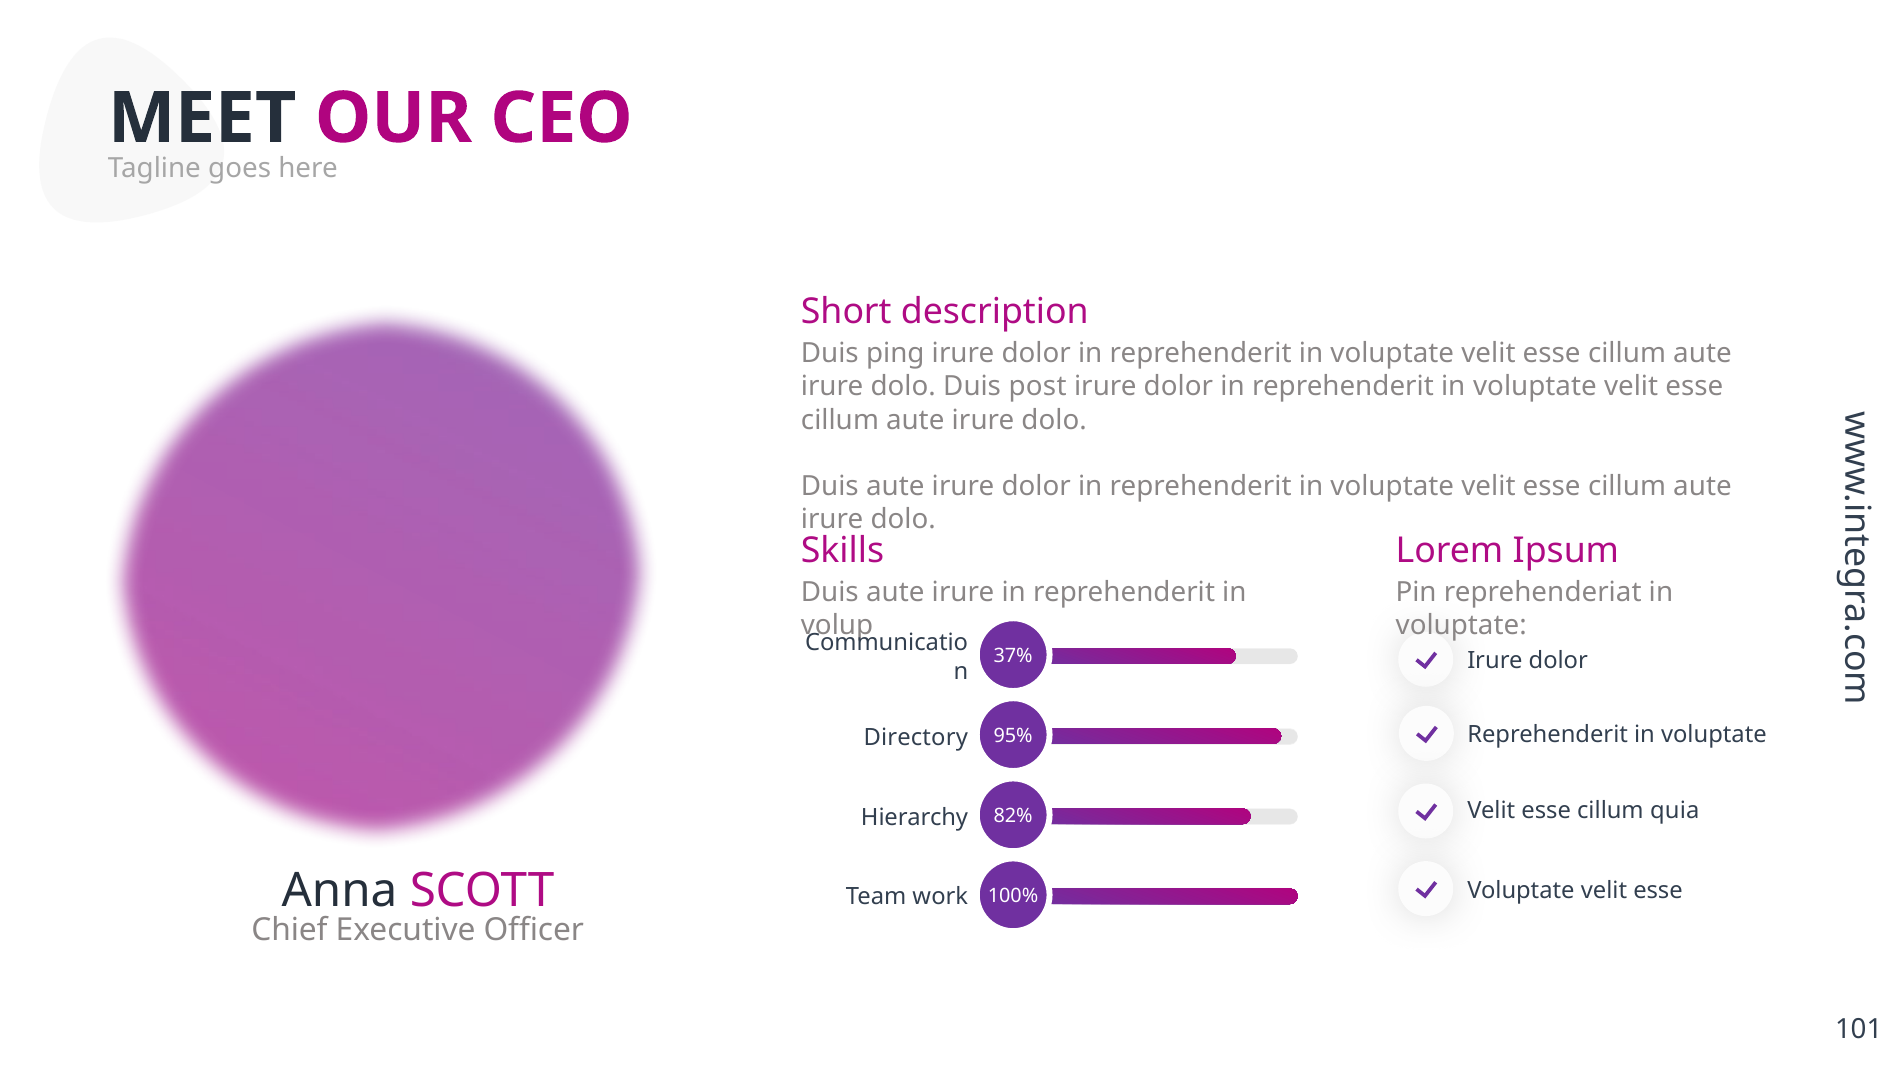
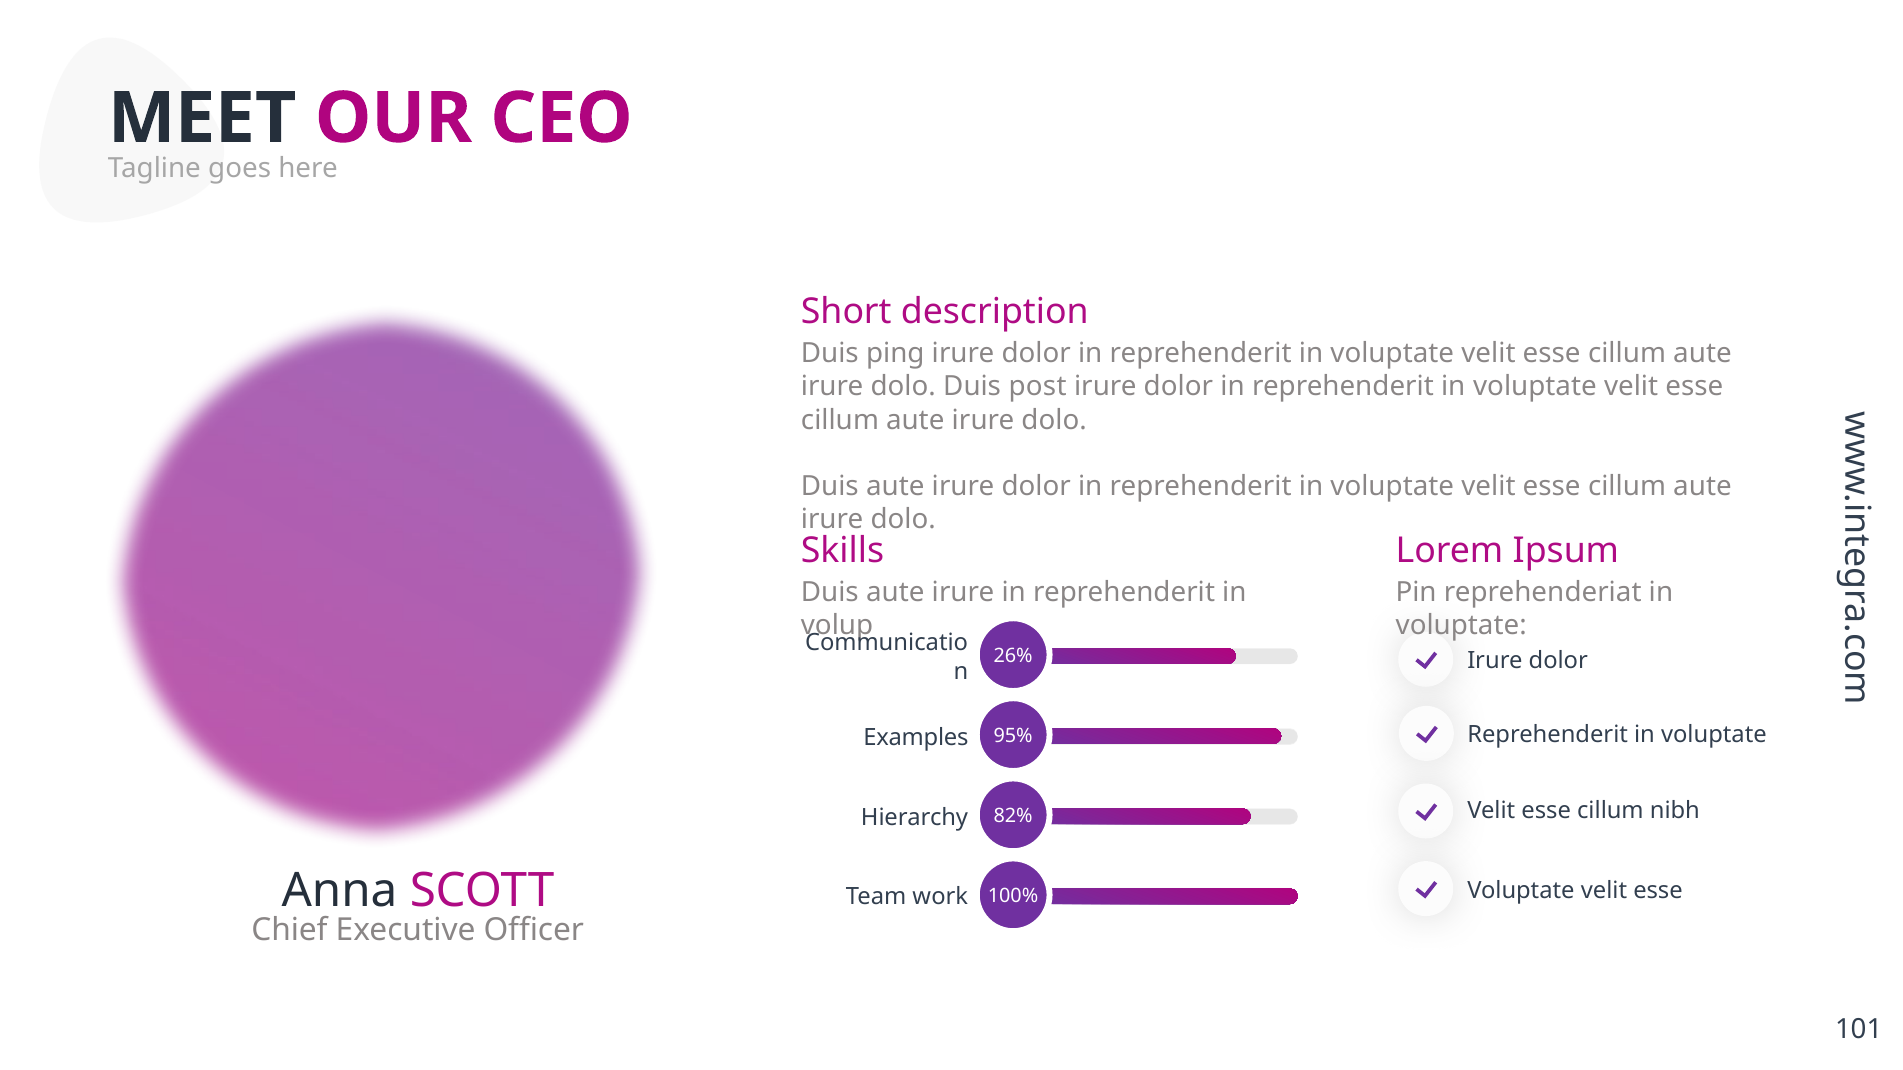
37%: 37% -> 26% (1013, 656)
Directory: Directory -> Examples (916, 738)
quia: quia -> nibh (1675, 811)
